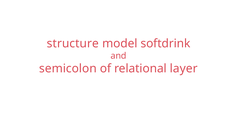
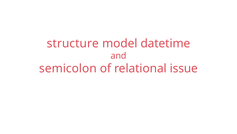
softdrink: softdrink -> datetime (165, 43)
layer: layer -> issue (184, 68)
